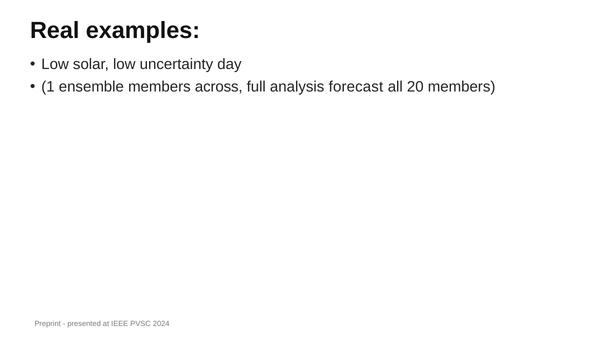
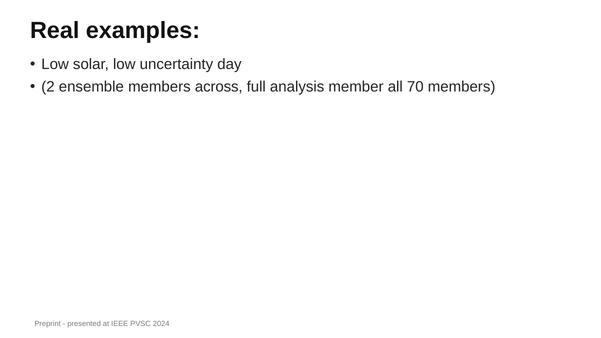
1: 1 -> 2 (48, 87)
forecast: forecast -> member (356, 87)
20: 20 -> 70 (415, 87)
